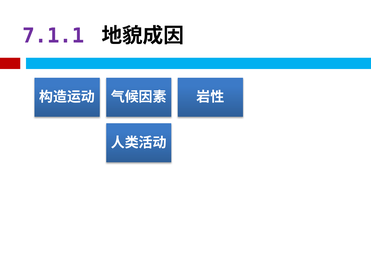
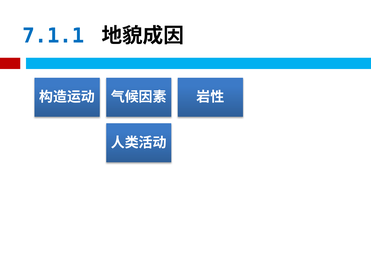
7.1.1 colour: purple -> blue (53, 36)
